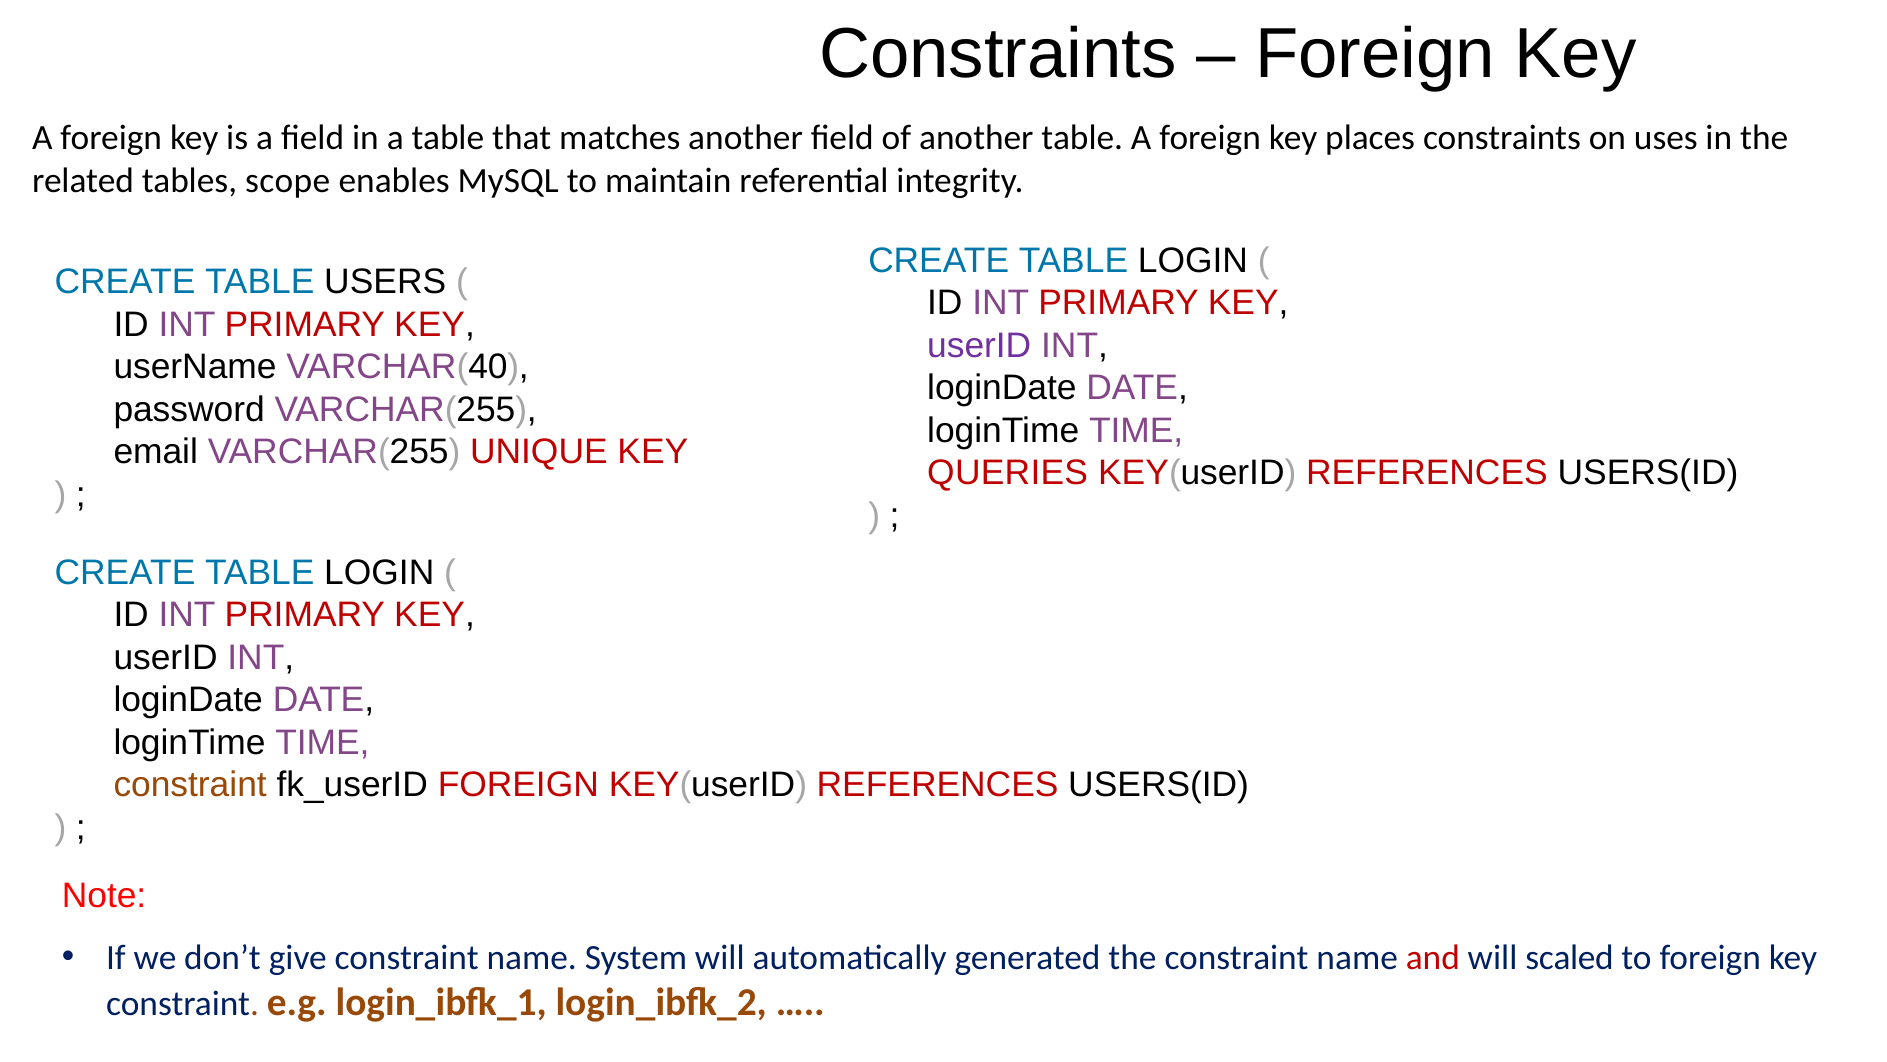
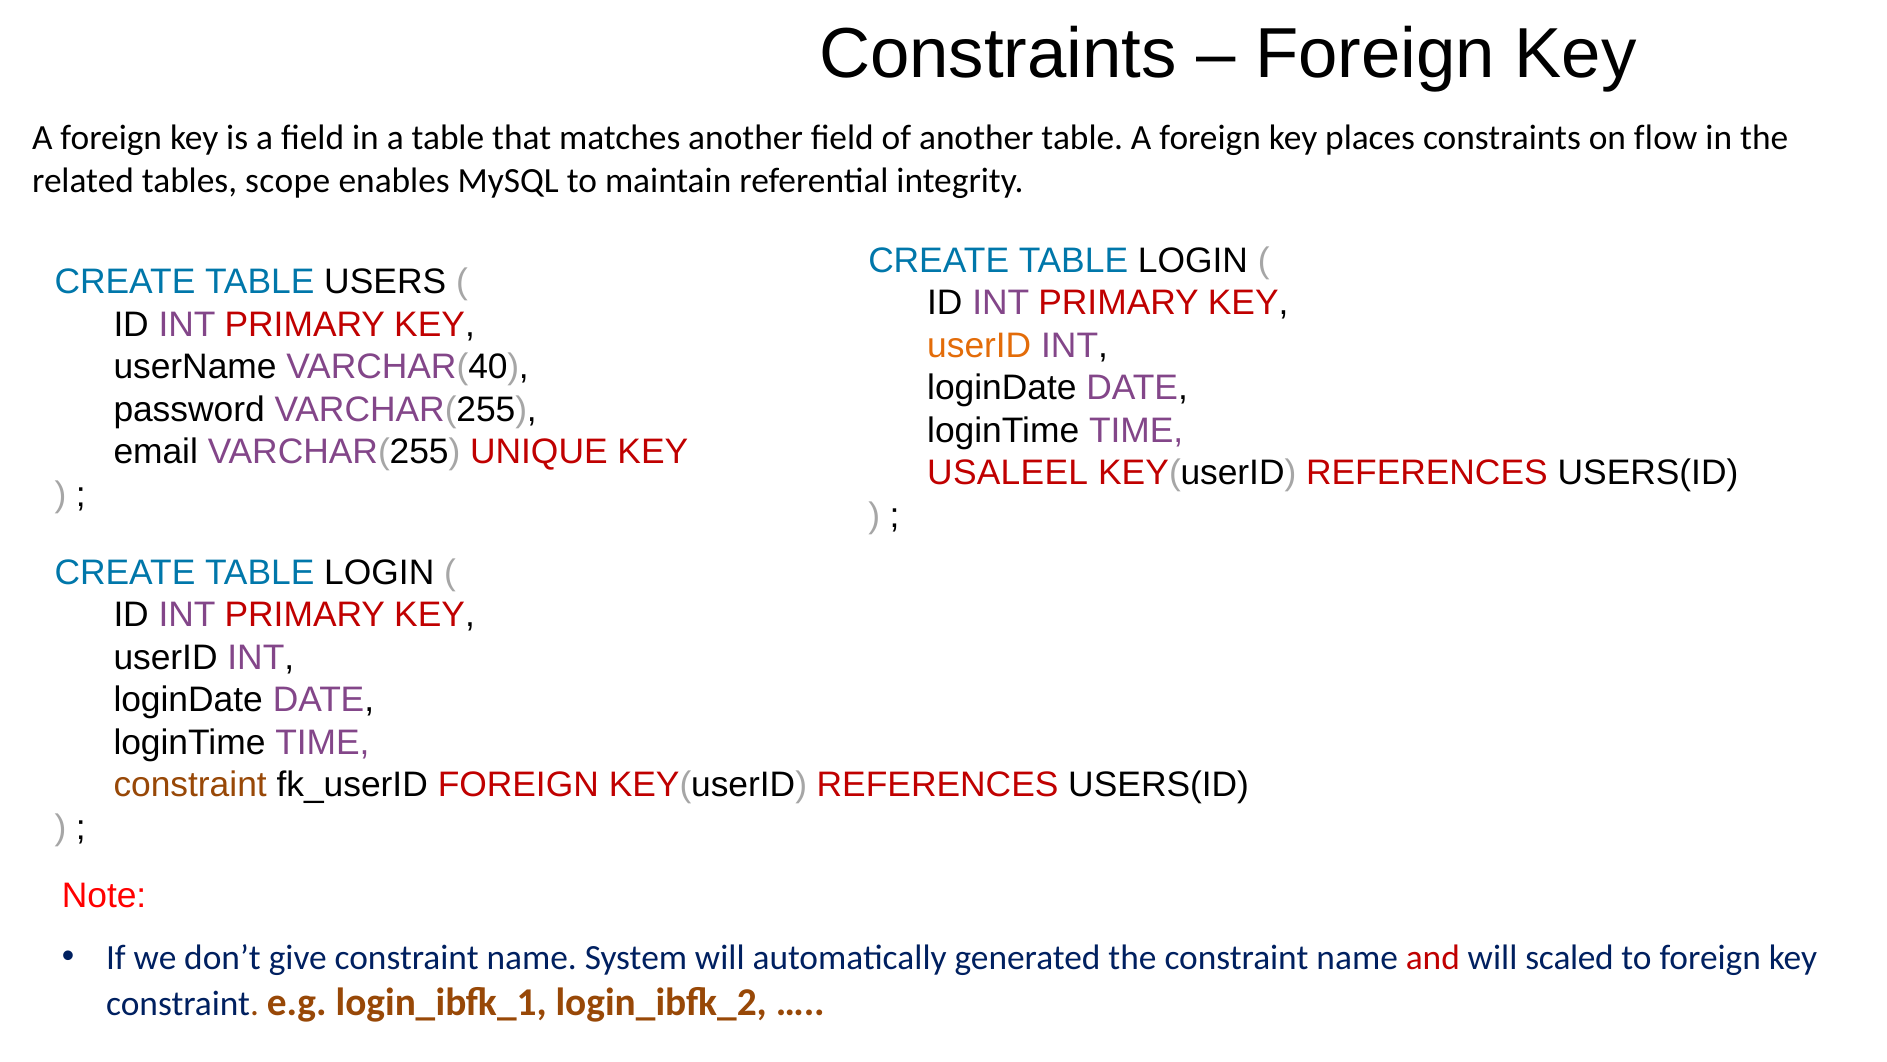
uses: uses -> flow (1666, 138)
userID colour: purple -> orange (979, 345)
QUERIES: QUERIES -> USALEEL (1008, 473)
